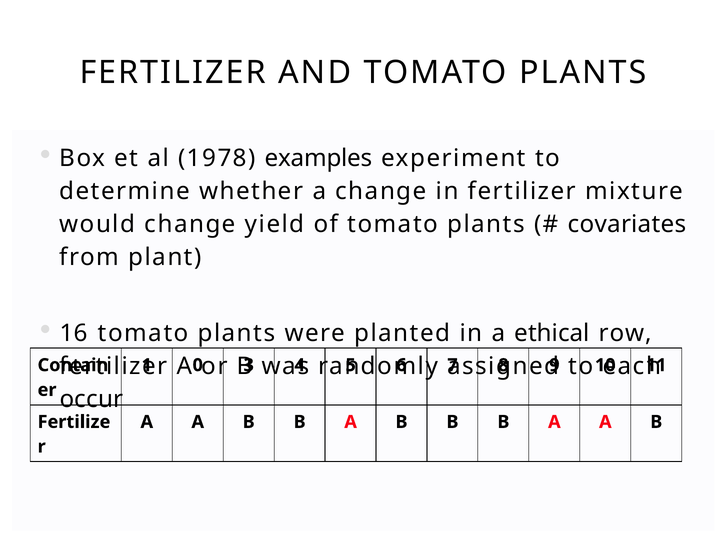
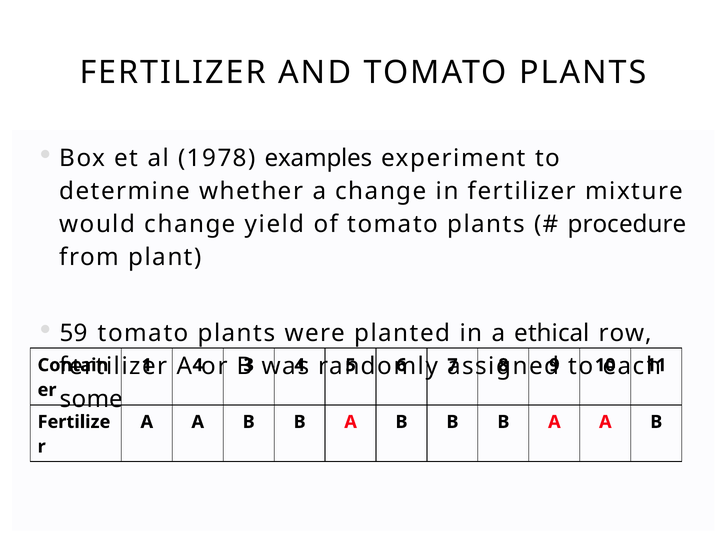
covariates: covariates -> procedure (627, 224)
16: 16 -> 59 (74, 333)
0: 0 -> 4 (198, 365)
occur: occur -> some (91, 400)
